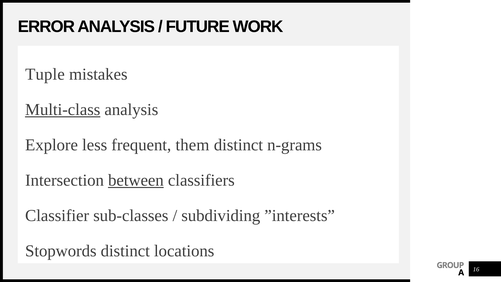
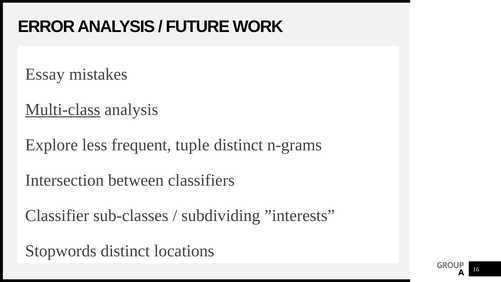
Tuple: Tuple -> Essay (45, 74)
them: them -> tuple (192, 145)
between underline: present -> none (136, 180)
